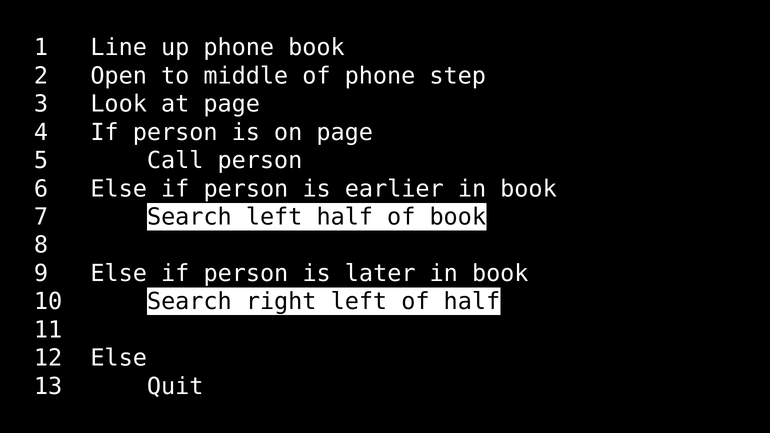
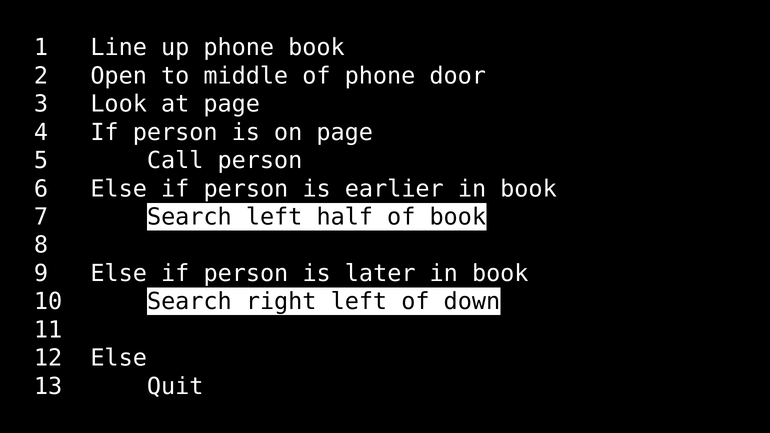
step: step -> door (458, 76)
of half: half -> down (472, 302)
